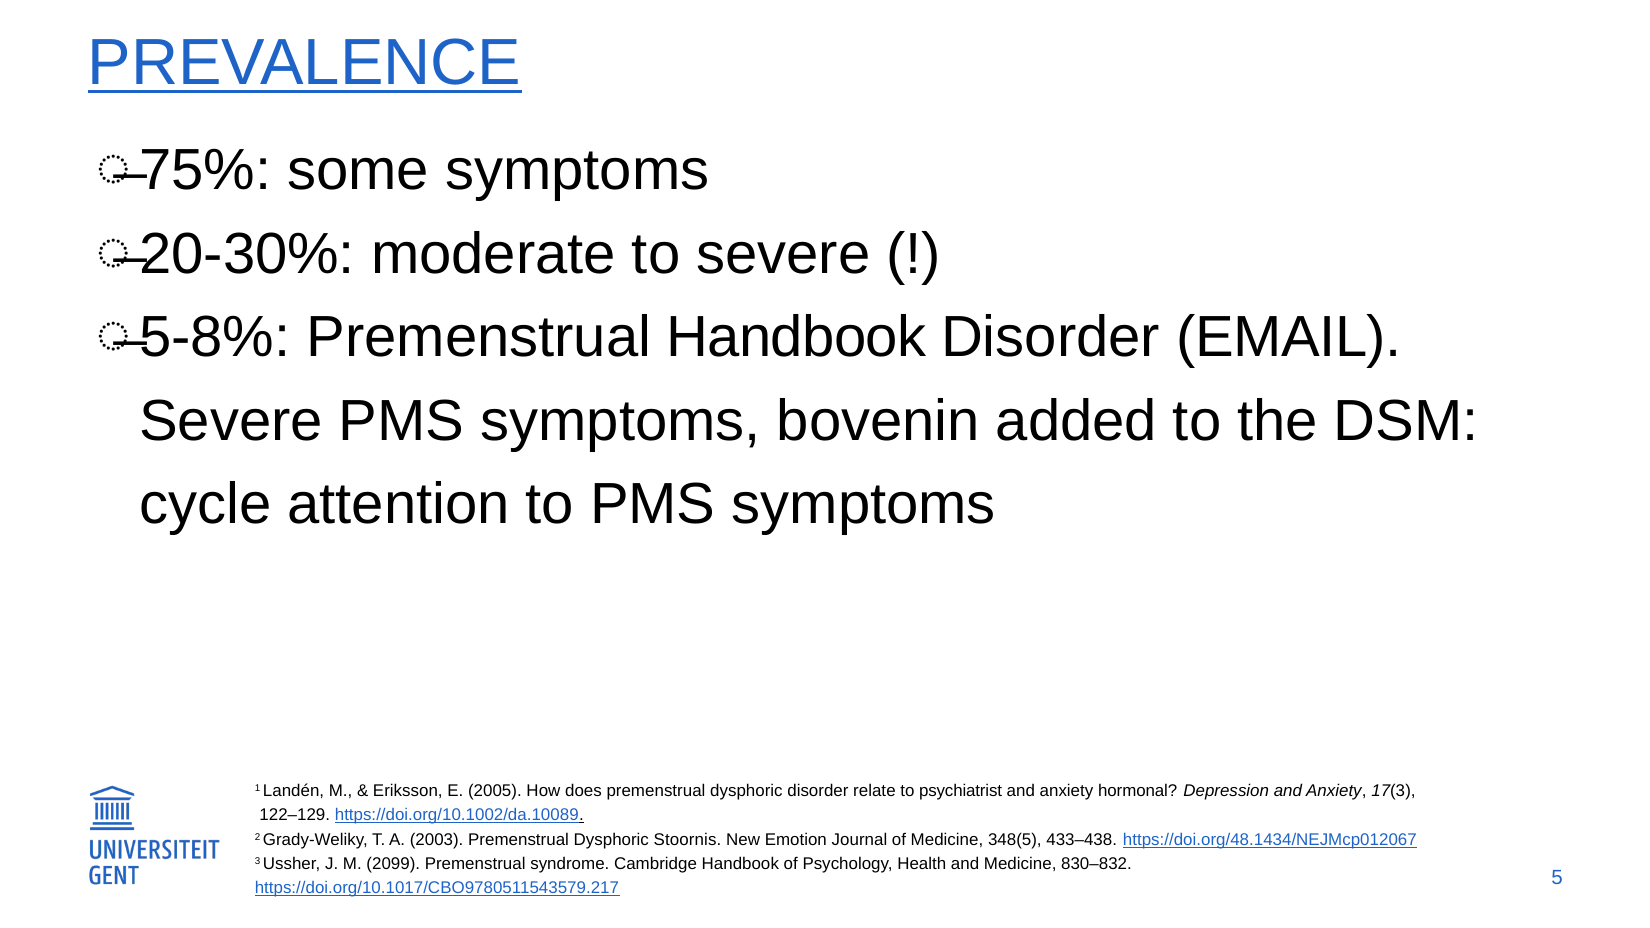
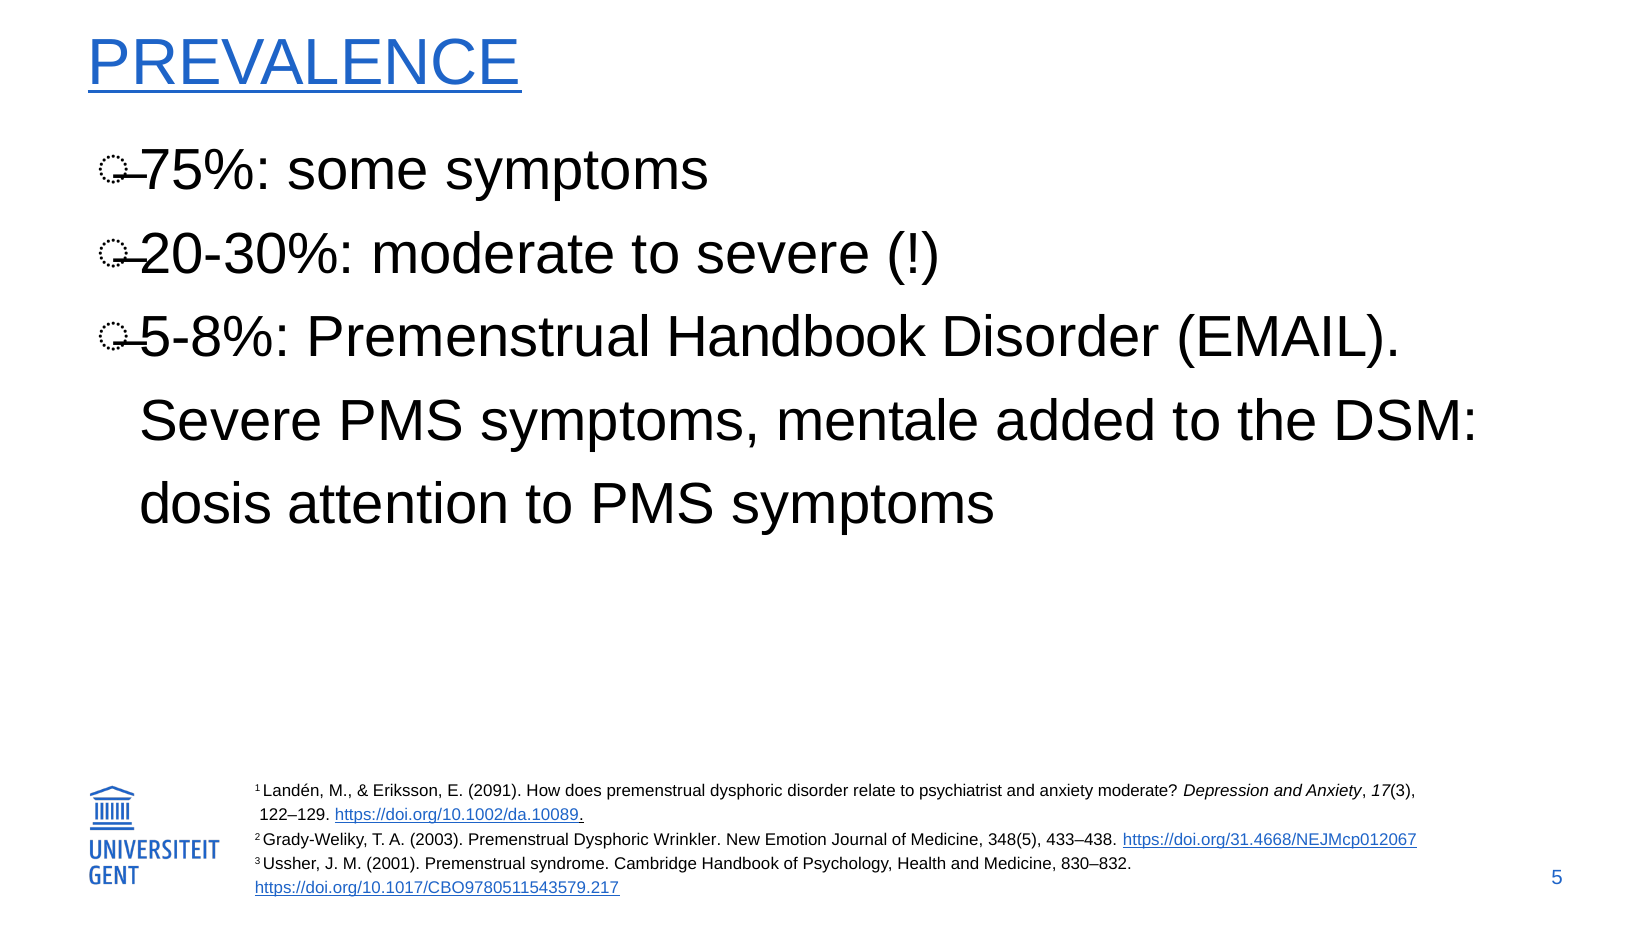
bovenin: bovenin -> mentale (878, 421)
cycle: cycle -> dosis (206, 505)
2005: 2005 -> 2091 (495, 791)
anxiety hormonal: hormonal -> moderate (1138, 791)
Stoornis: Stoornis -> Wrinkler (688, 840)
https://doi.org/48.1434/NEJMcp012067: https://doi.org/48.1434/NEJMcp012067 -> https://doi.org/31.4668/NEJMcp012067 (1270, 840)
2099: 2099 -> 2001 (393, 864)
